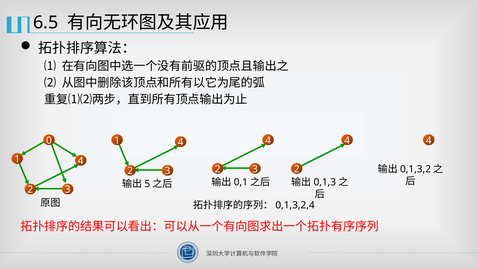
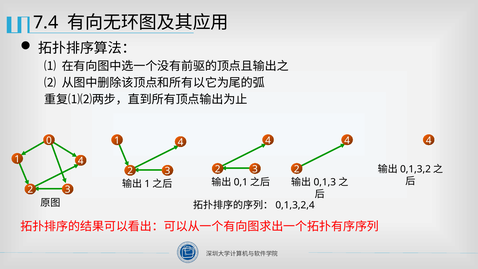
6.5: 6.5 -> 7.4 (46, 22)
5: 5 -> 1 (147, 184)
